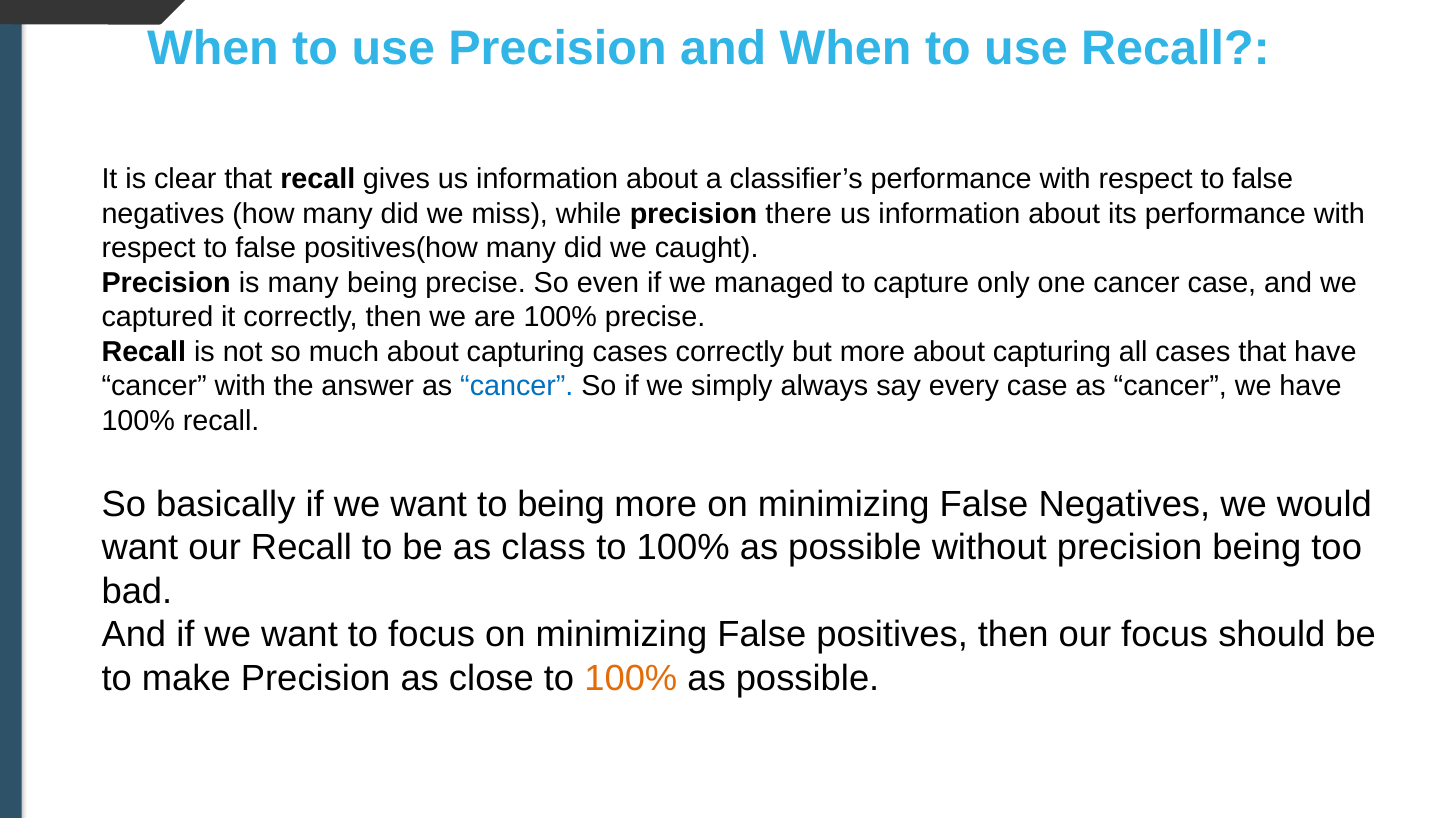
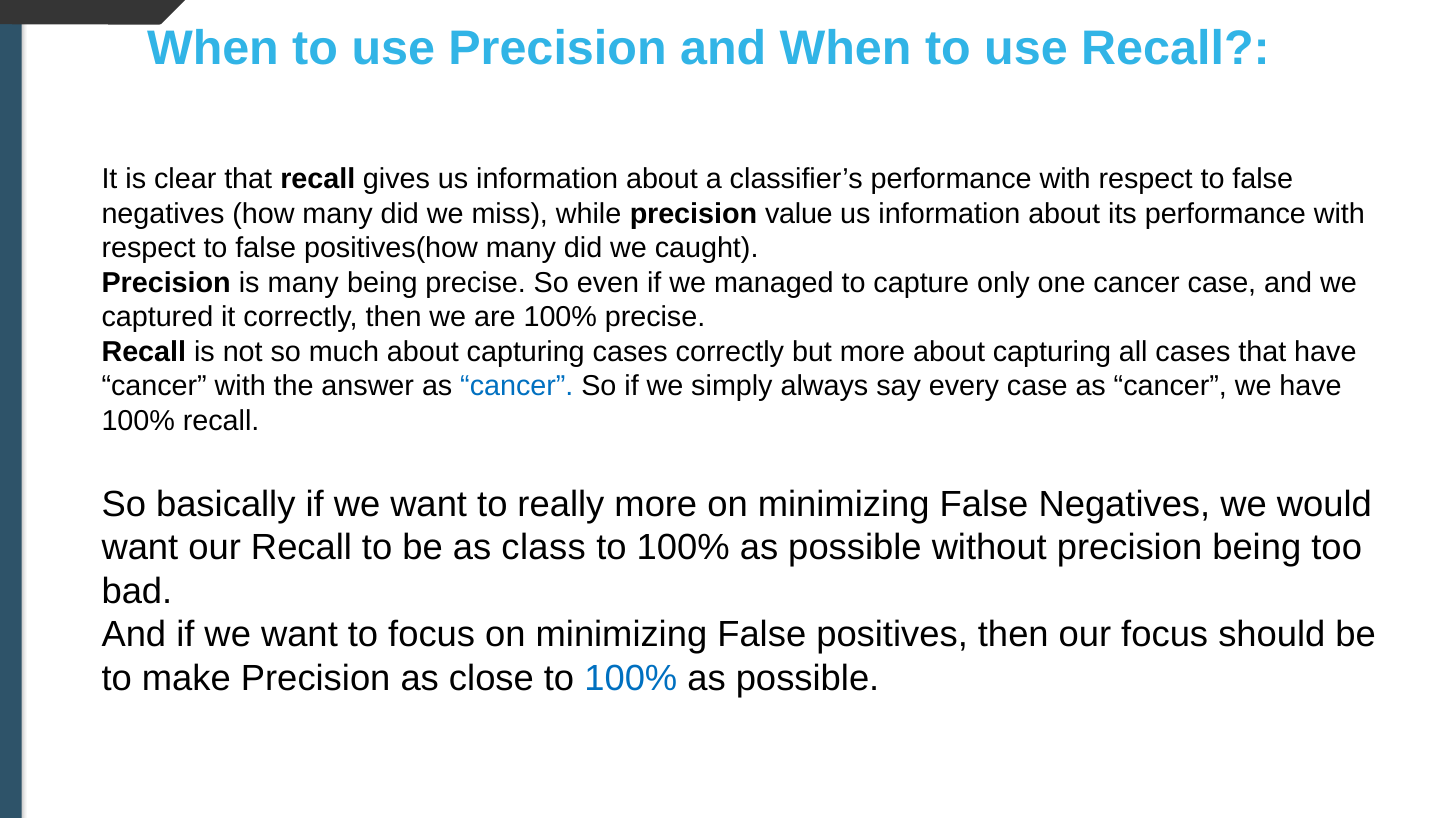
there: there -> value (799, 214)
to being: being -> really (561, 504)
100% colour: orange -> blue (631, 678)
